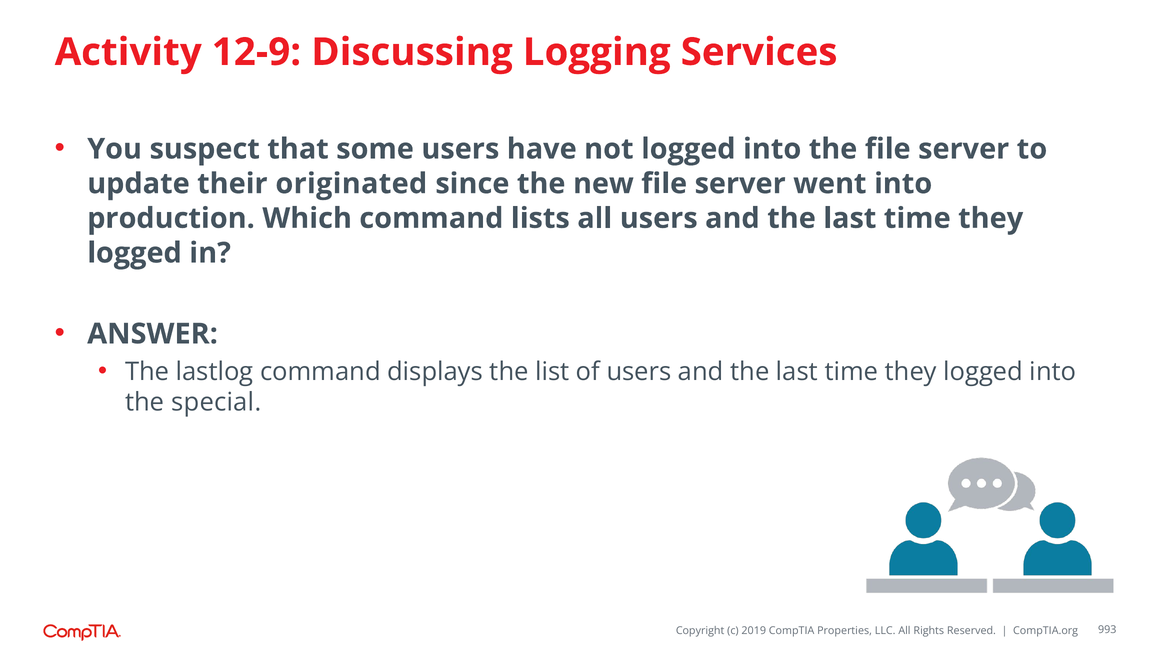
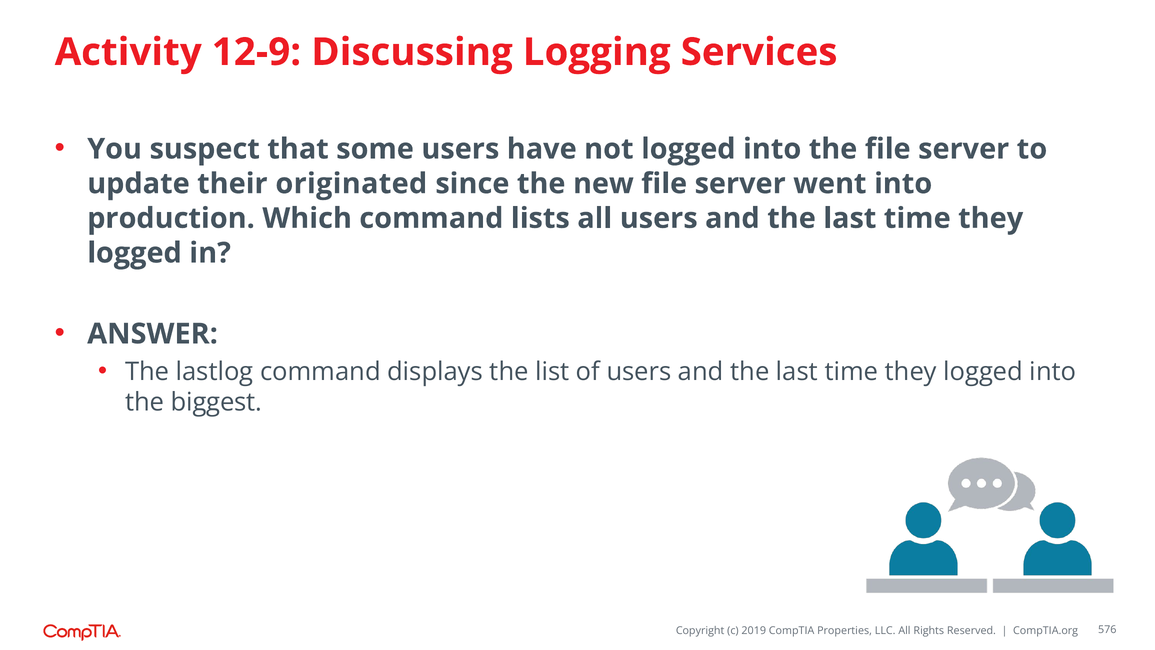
special: special -> biggest (216, 402)
993: 993 -> 576 (1107, 629)
